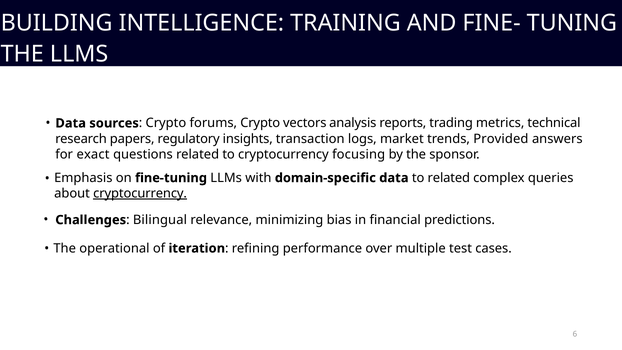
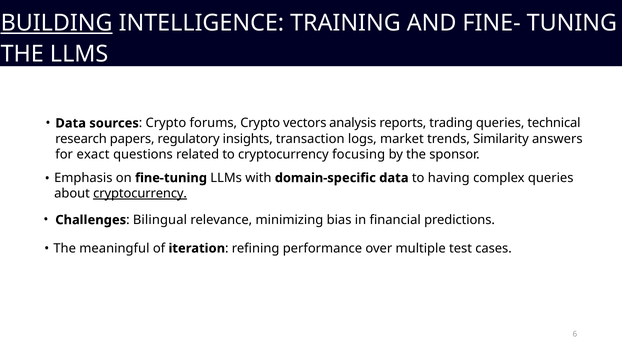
BUILDING underline: none -> present (57, 23)
trading metrics: metrics -> queries (500, 123)
Provided: Provided -> Similarity (501, 139)
to related: related -> having (449, 178)
operational: operational -> meaningful (114, 248)
